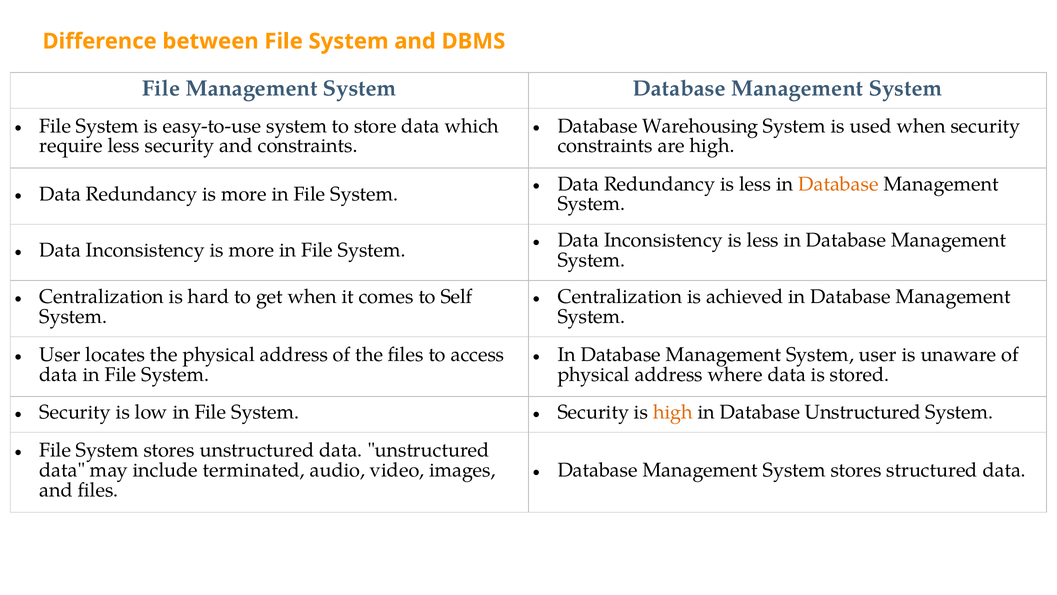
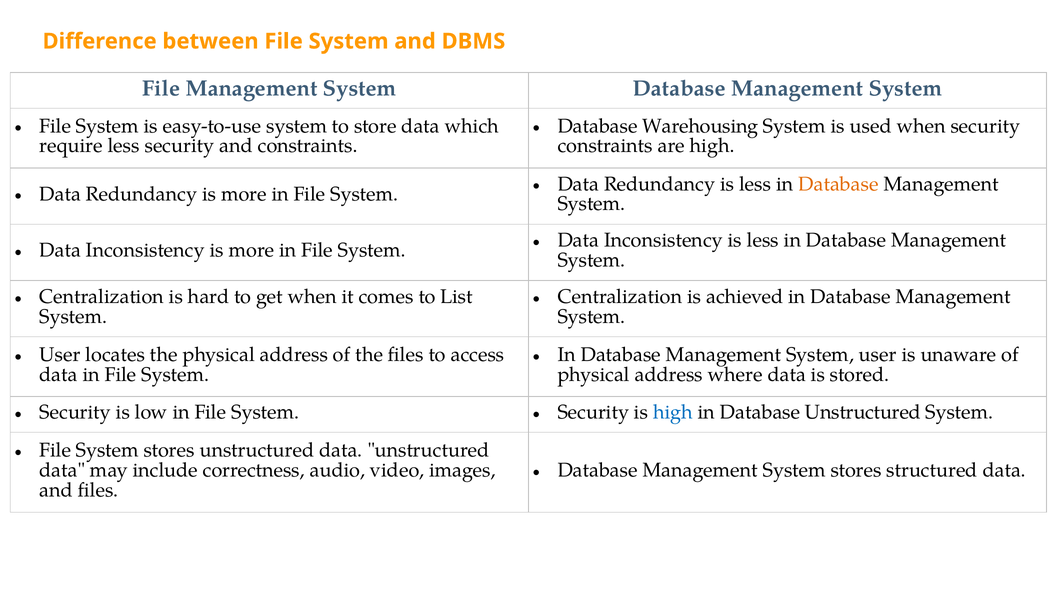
Self: Self -> List (457, 296)
high colour: orange -> blue (673, 412)
terminated: terminated -> correctness (254, 470)
